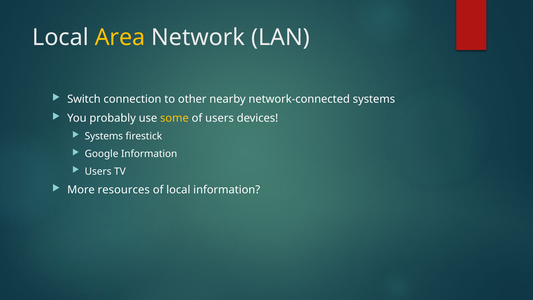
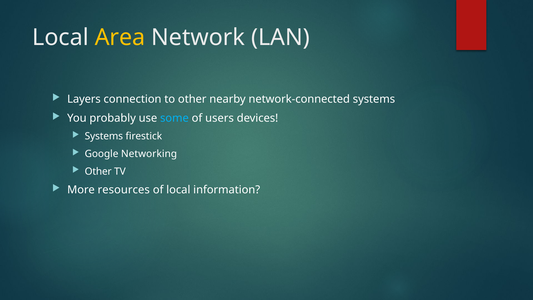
Switch: Switch -> Layers (84, 99)
some colour: yellow -> light blue (174, 118)
Google Information: Information -> Networking (149, 154)
Users: Users -> Other (98, 171)
